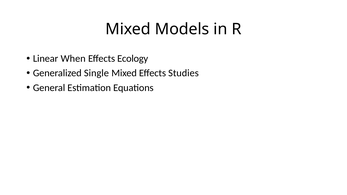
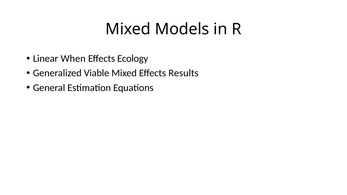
Single: Single -> Viable (97, 73)
Studies: Studies -> Results (183, 73)
